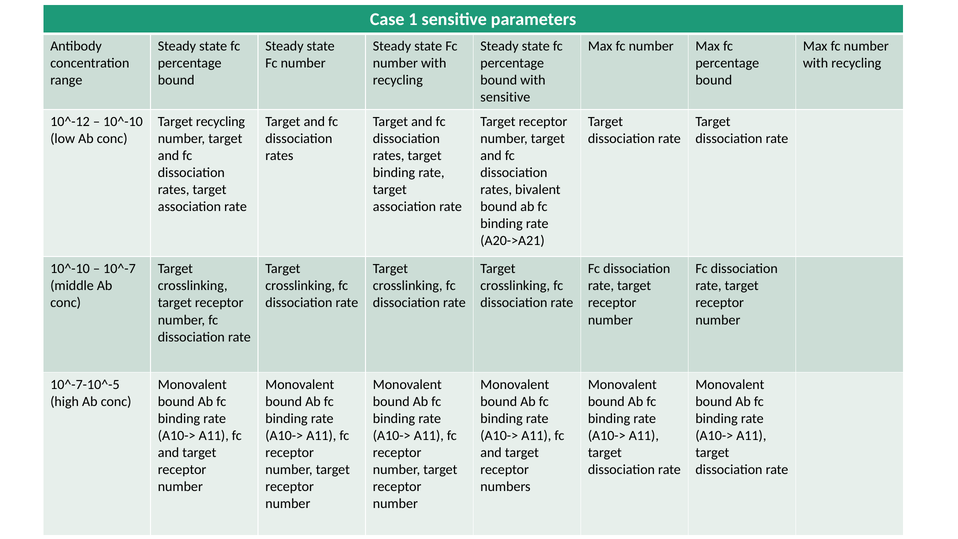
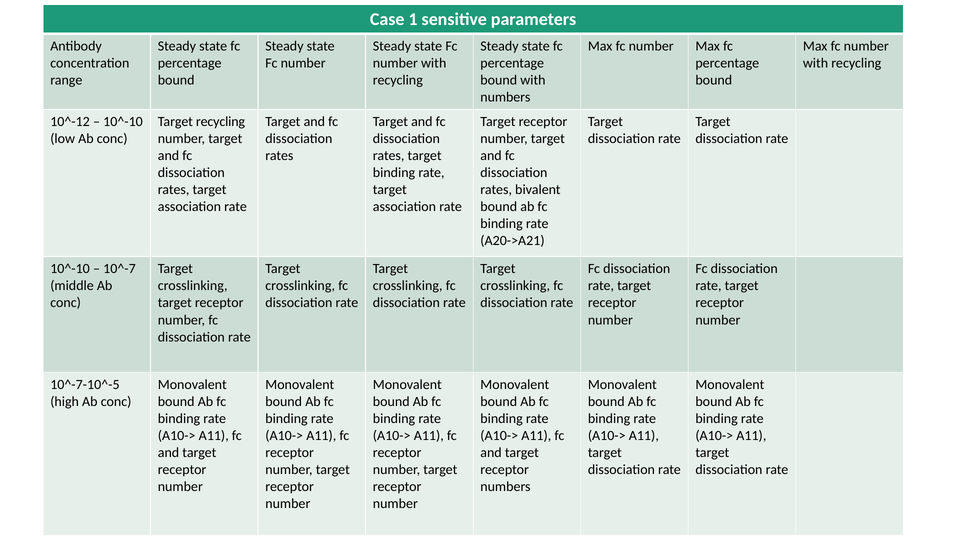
sensitive: sensitive -> numbers (505, 97)
